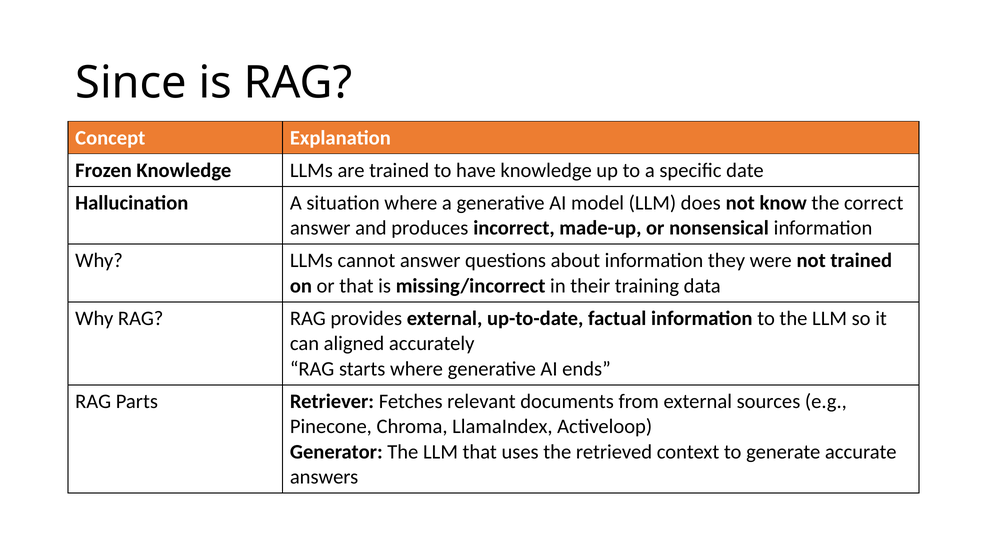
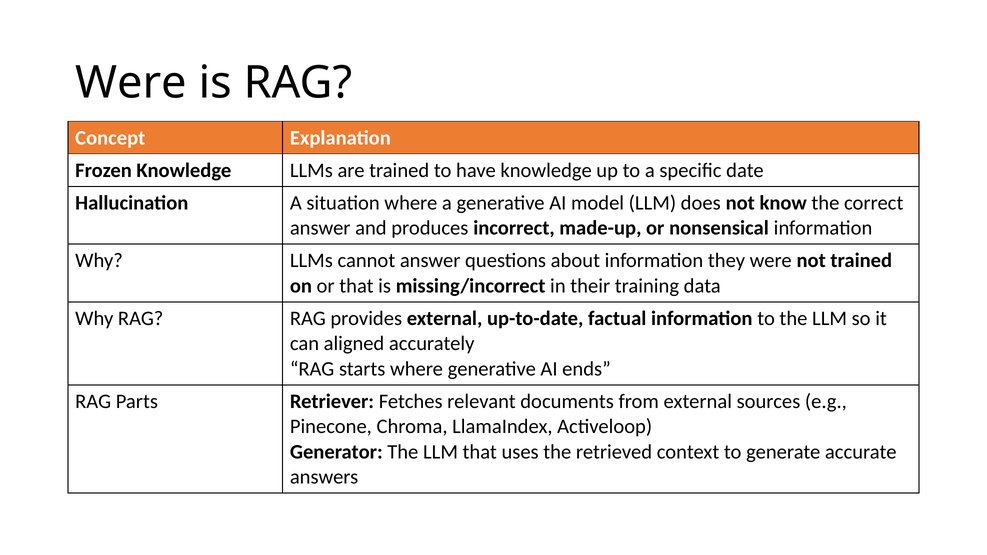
Since: Since -> Were (131, 83)
